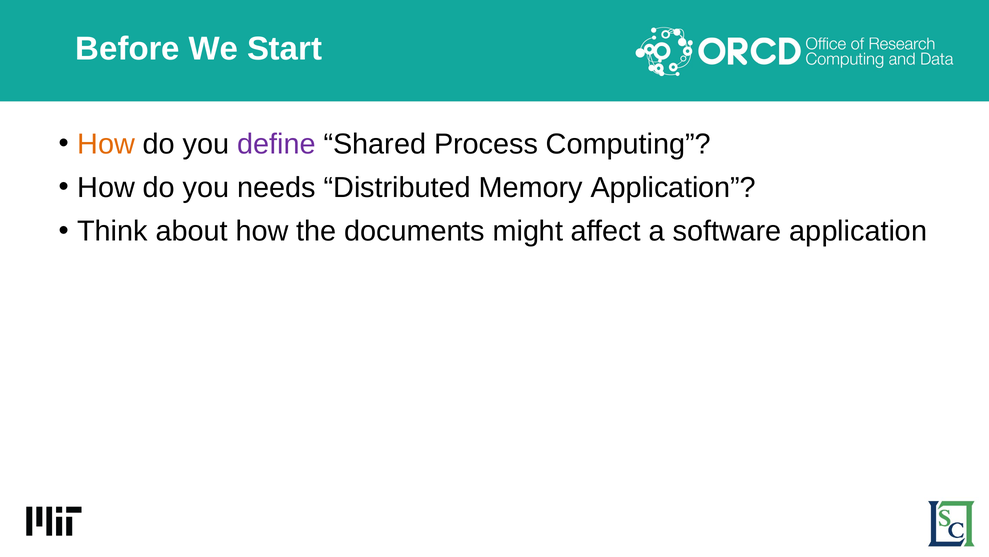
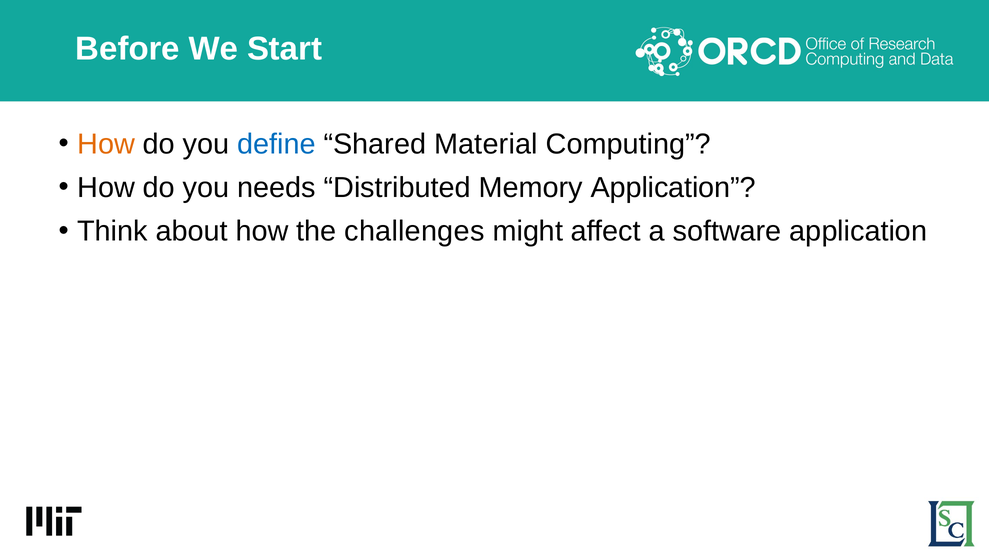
define colour: purple -> blue (277, 144)
Process: Process -> Material (486, 144)
documents: documents -> challenges (414, 231)
